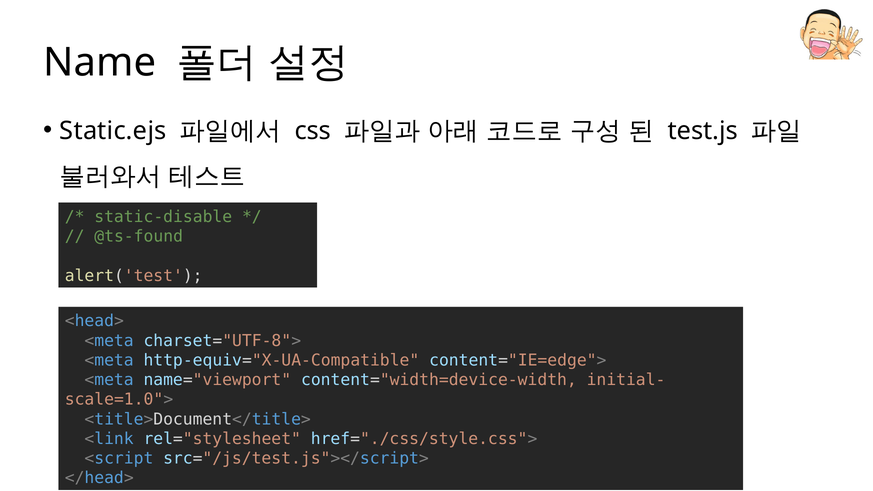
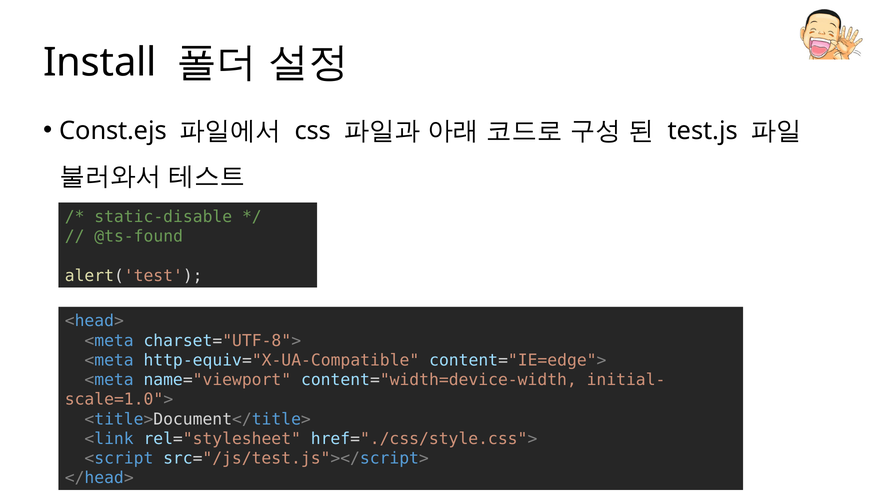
Name: Name -> Install (100, 62)
Static.ejs: Static.ejs -> Const.ejs (113, 131)
